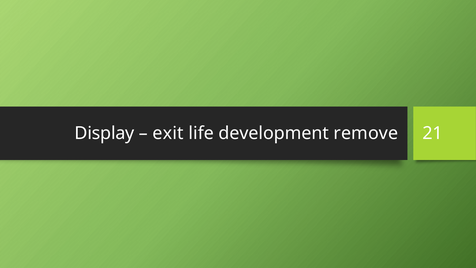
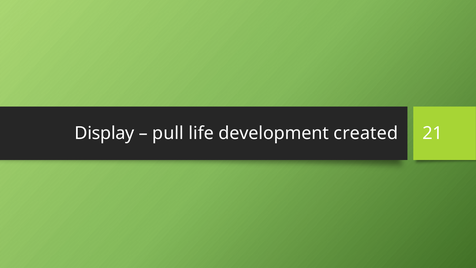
exit: exit -> pull (168, 133)
remove: remove -> created (366, 133)
